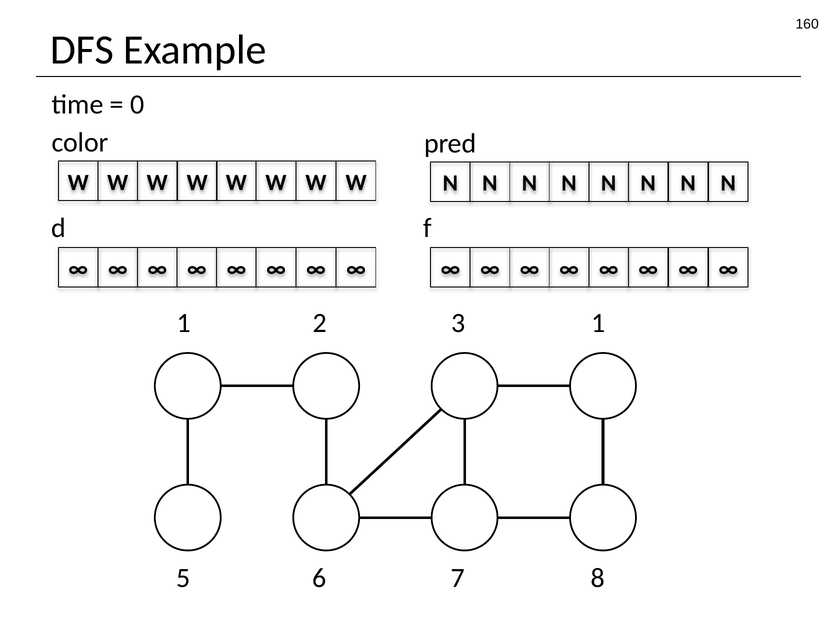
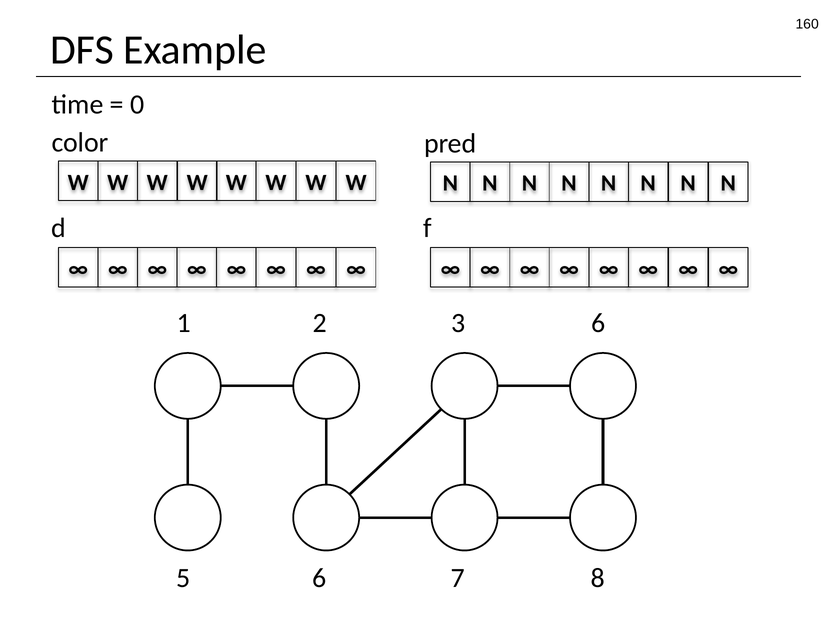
3 1: 1 -> 6 (598, 323)
